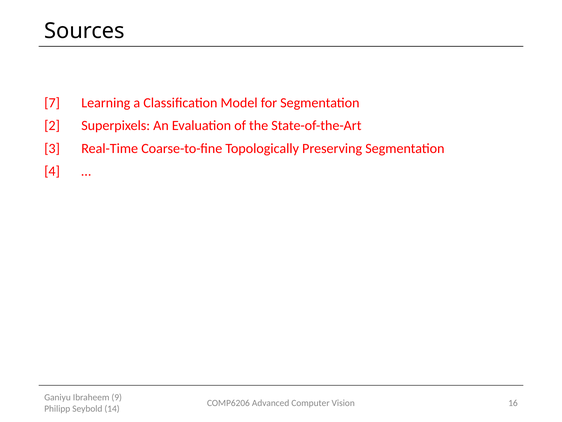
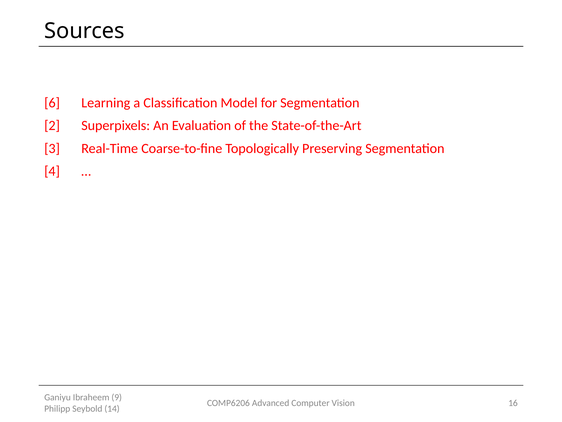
7: 7 -> 6 (52, 103)
